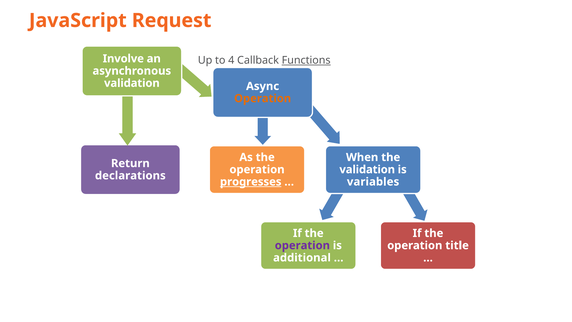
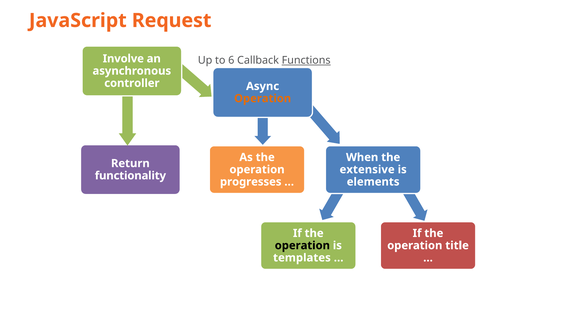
4: 4 -> 6 (231, 60)
validation: validation -> controller (132, 83)
validation: validation -> extensive (367, 169)
declarations: declarations -> functionality (130, 175)
progresses underline: present -> none (251, 182)
variables: variables -> elements (373, 182)
operation colour: purple -> black (302, 245)
additional: additional -> templates (302, 258)
